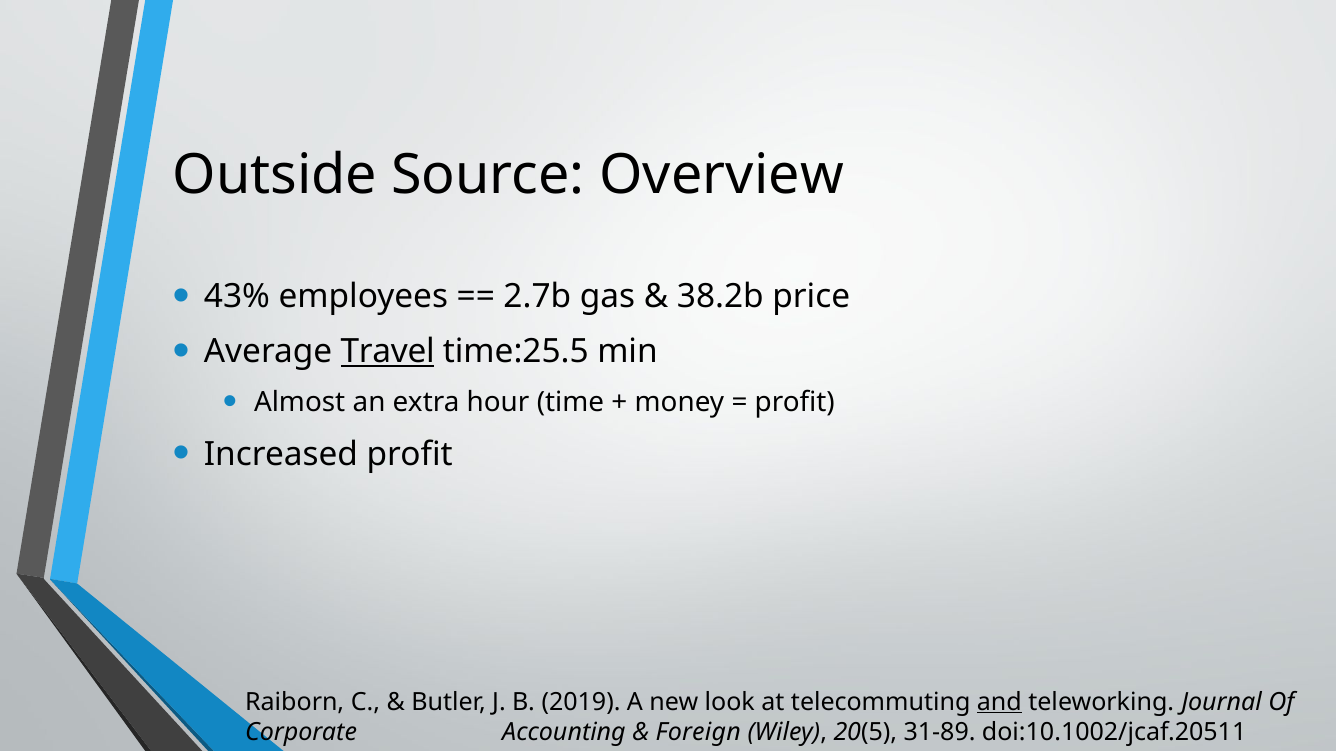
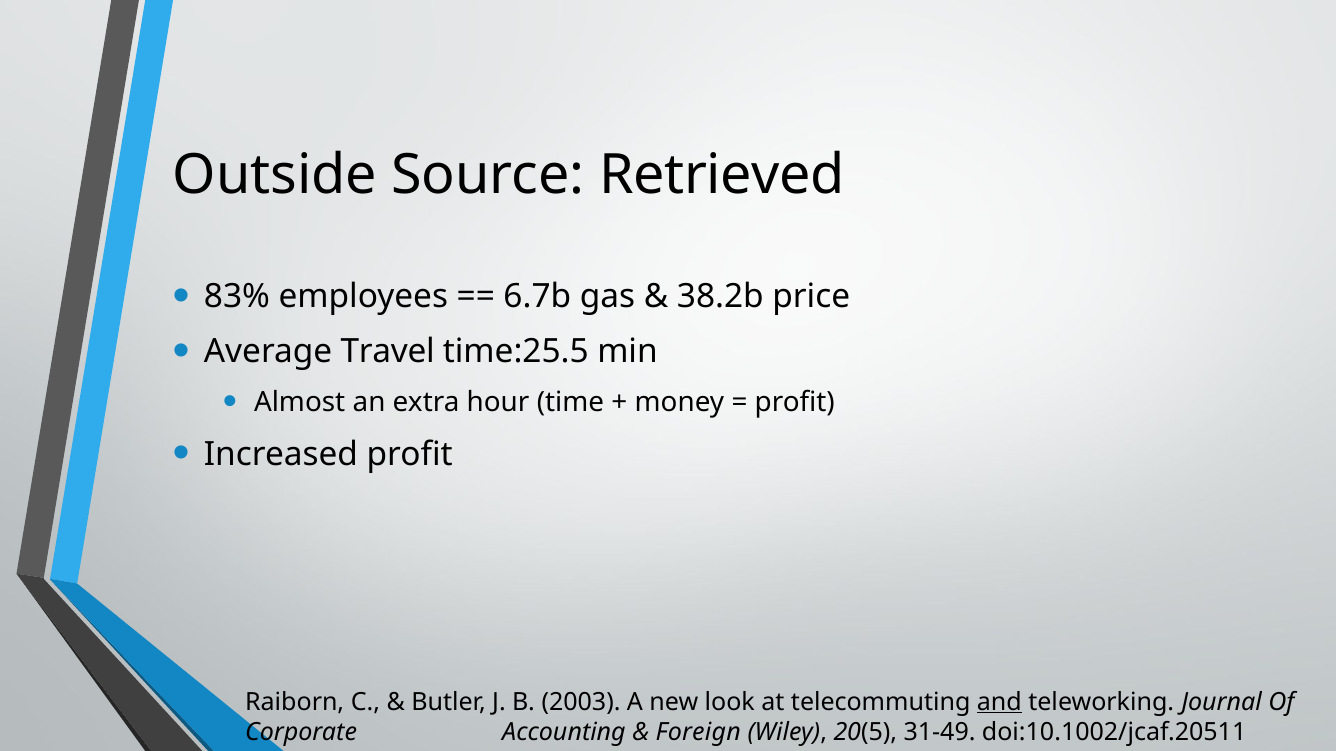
Overview: Overview -> Retrieved (722, 175)
43%: 43% -> 83% (237, 297)
2.7b: 2.7b -> 6.7b (537, 297)
Travel underline: present -> none (388, 352)
2019: 2019 -> 2003 (581, 702)
31-89: 31-89 -> 31-49 (940, 732)
